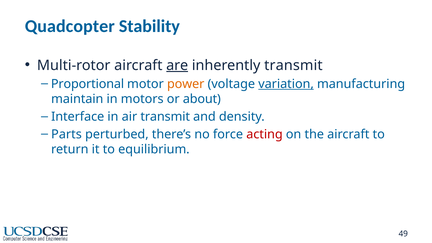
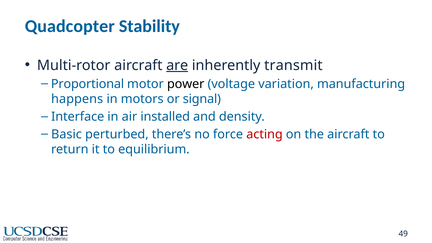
power colour: orange -> black (186, 84)
variation underline: present -> none (286, 84)
maintain: maintain -> happens (77, 99)
about: about -> signal (202, 99)
air transmit: transmit -> installed (165, 117)
Parts: Parts -> Basic (67, 134)
